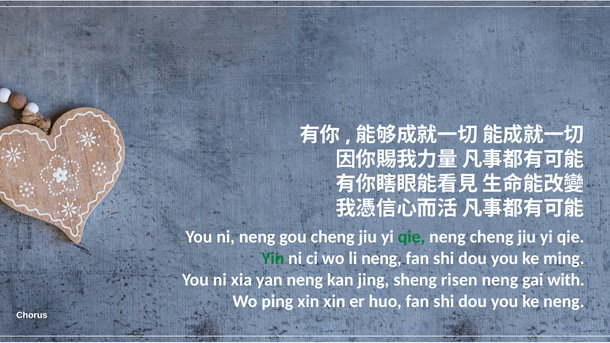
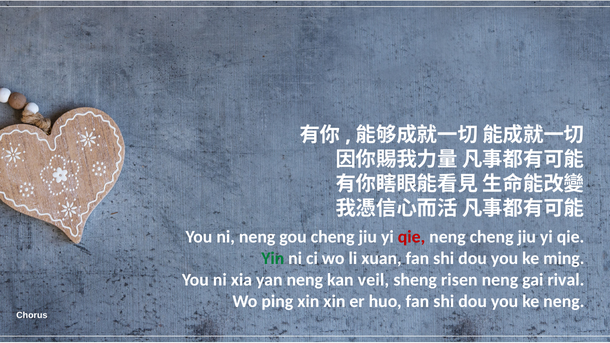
qie colour: green -> red (412, 237)
li neng: neng -> xuan (381, 259)
jing: jing -> veil (373, 280)
with: with -> rival (566, 280)
